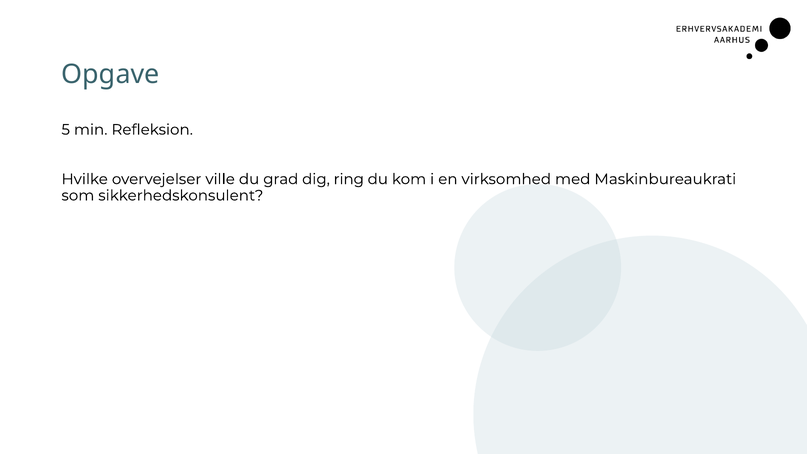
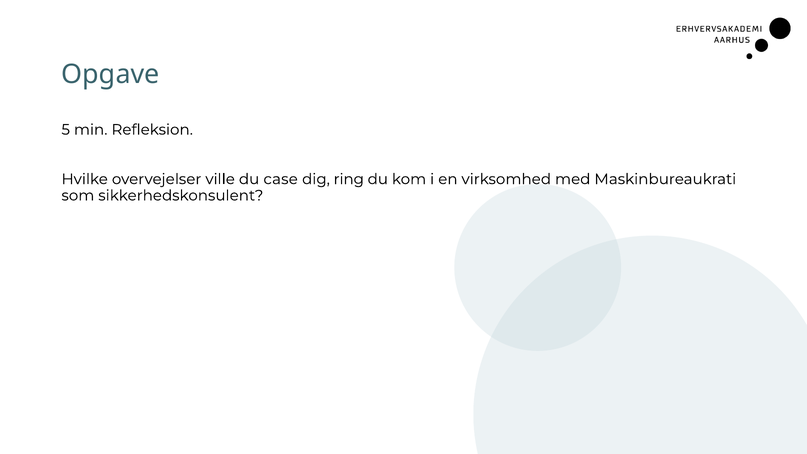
grad: grad -> case (281, 179)
